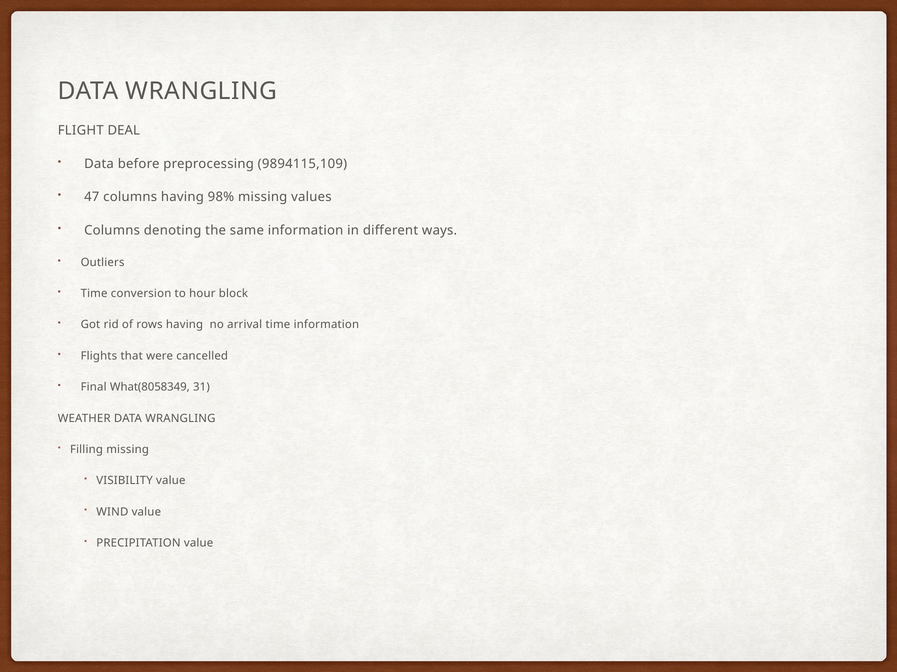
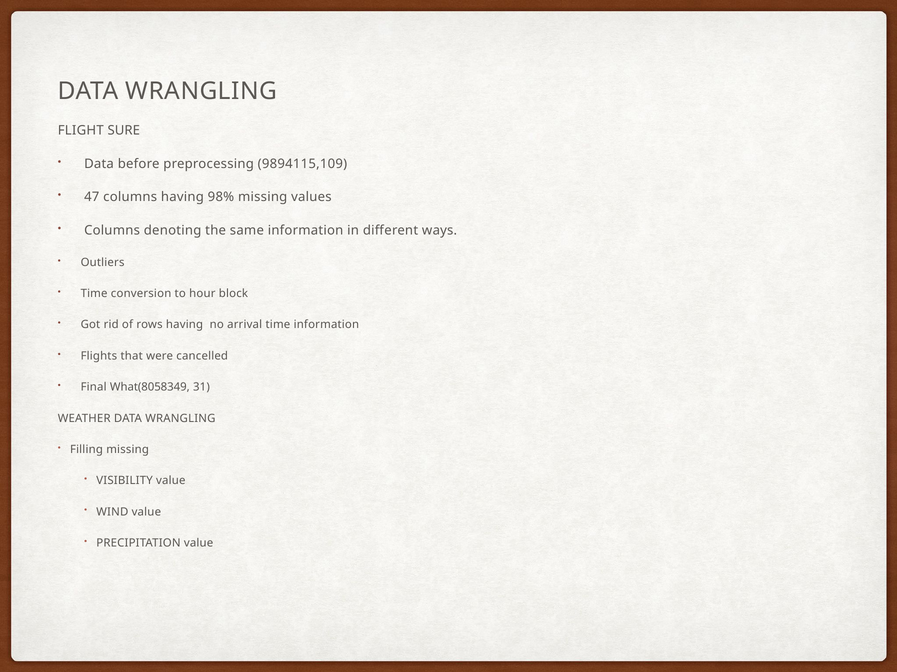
DEAL: DEAL -> SURE (124, 131)
